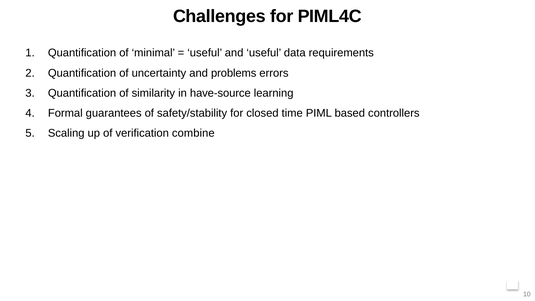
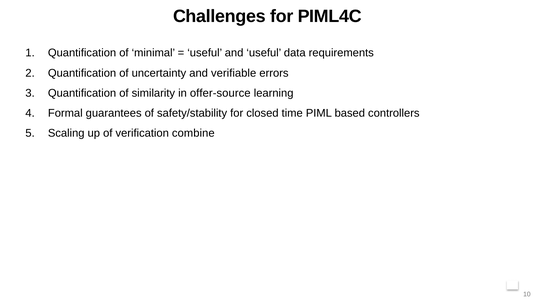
problems: problems -> verifiable (234, 73)
have-source: have-source -> offer-source (220, 93)
